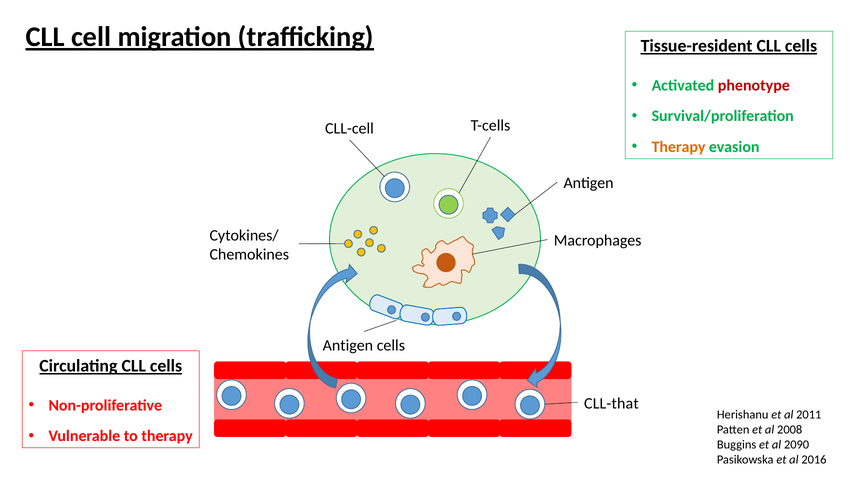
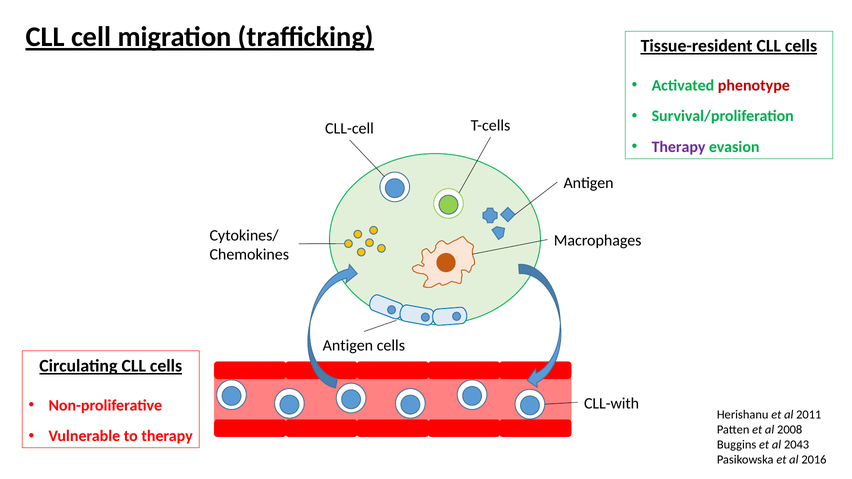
Therapy colour: orange -> purple (679, 147)
CLL-that: CLL-that -> CLL-with (612, 404)
2090: 2090 -> 2043 (797, 445)
